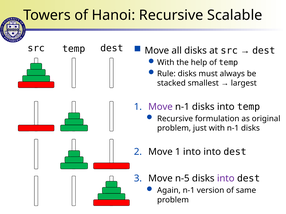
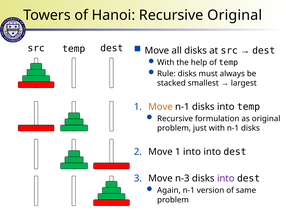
Recursive Scalable: Scalable -> Original (235, 15)
Move colour: purple -> orange (160, 107)
n-5: n-5 -> n-3 (182, 179)
